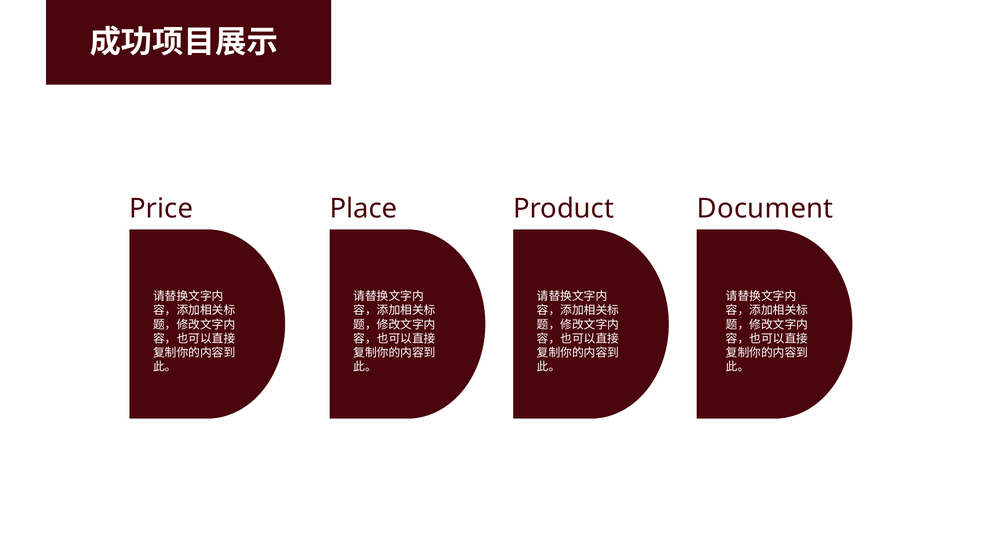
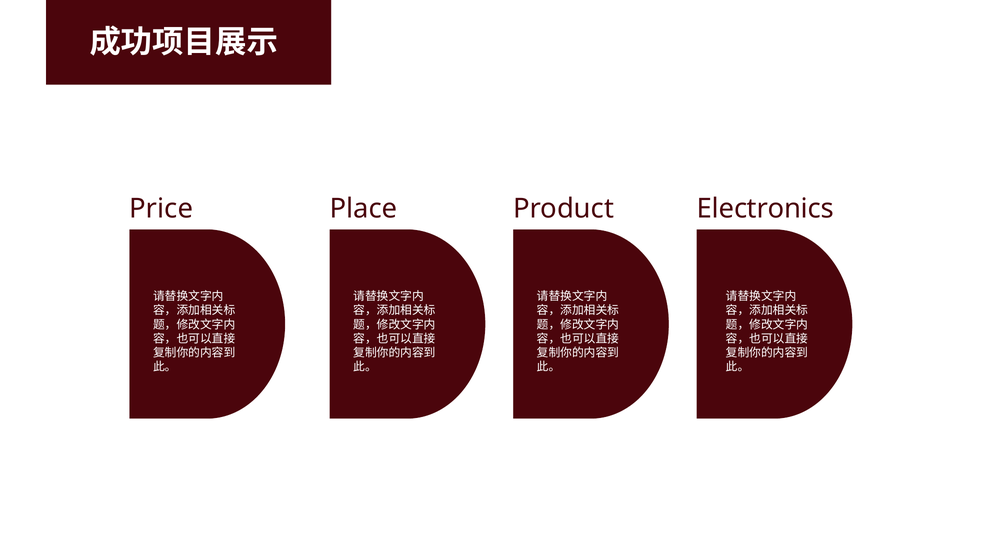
Document: Document -> Electronics (765, 209)
